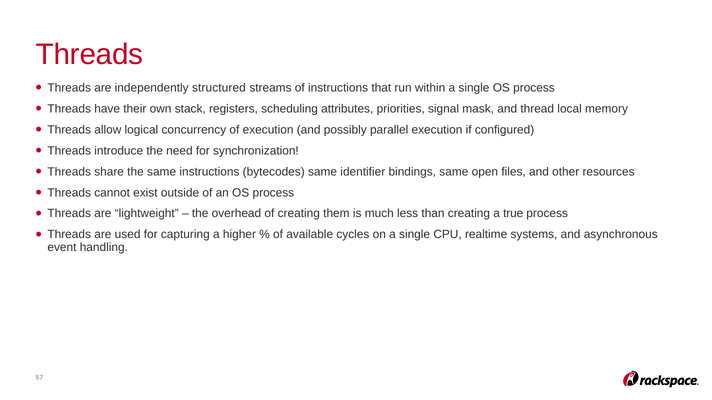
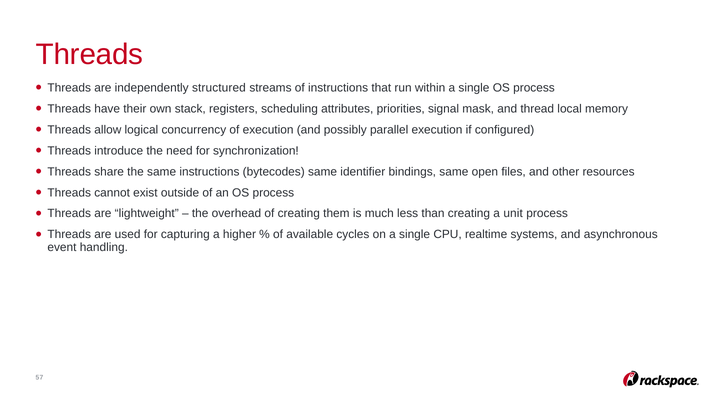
true: true -> unit (513, 214)
